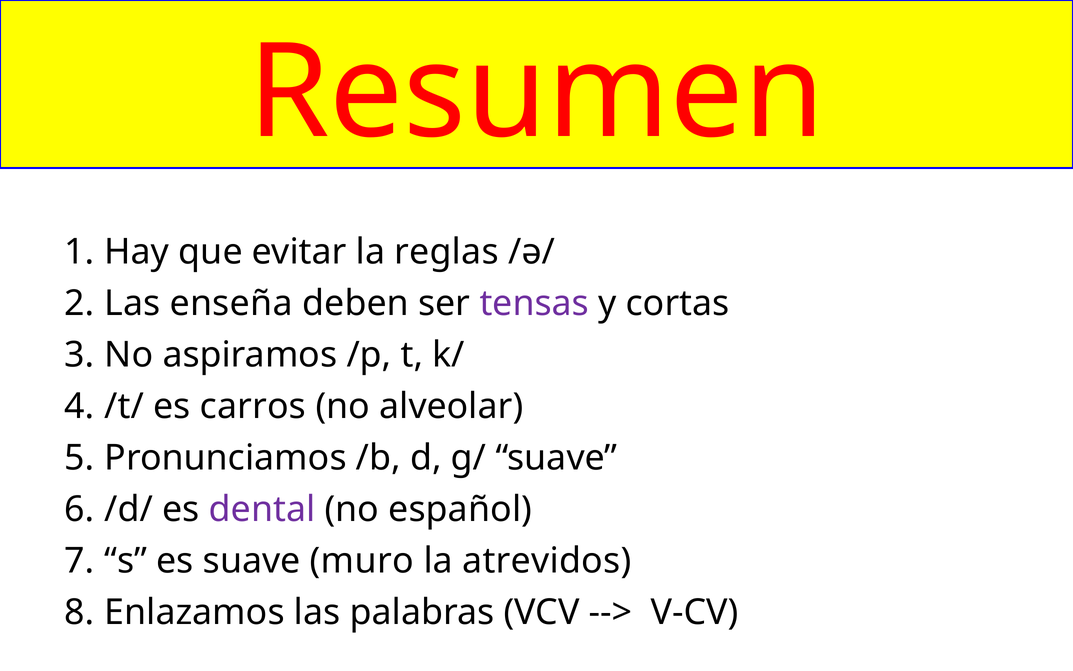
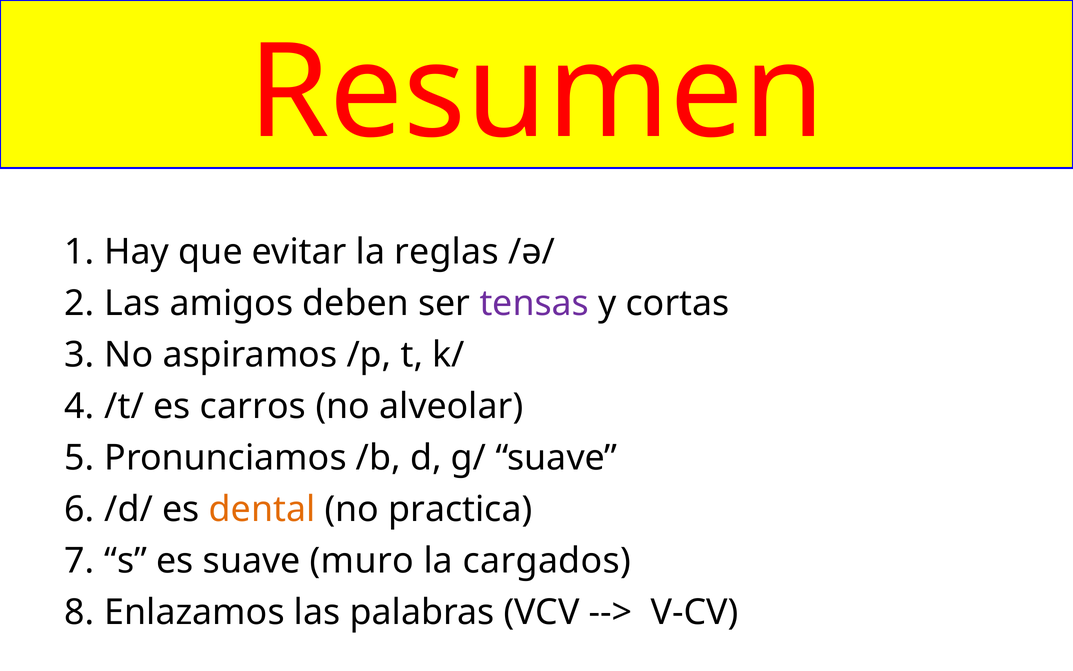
enseña: enseña -> amigos (231, 303)
dental colour: purple -> orange (262, 509)
español: español -> practica (460, 509)
atrevidos: atrevidos -> cargados (547, 561)
